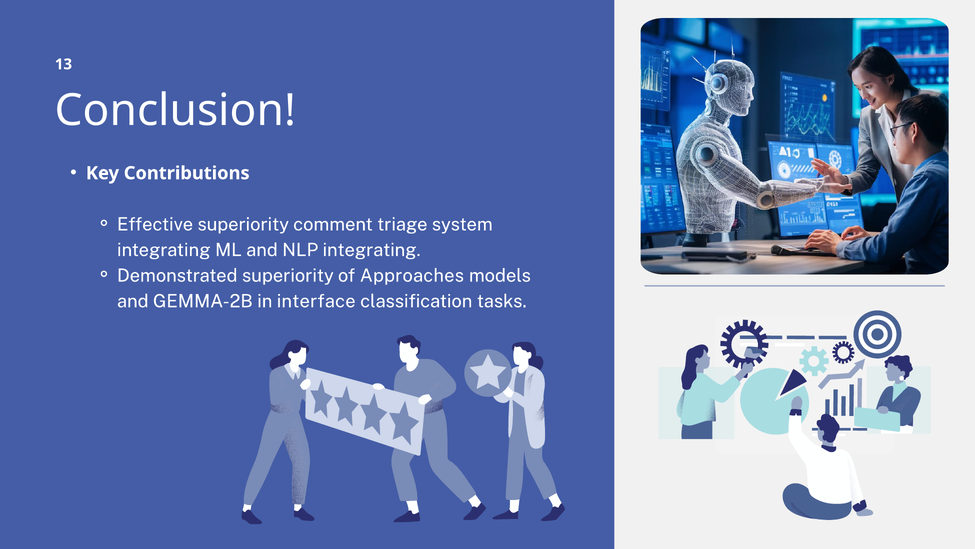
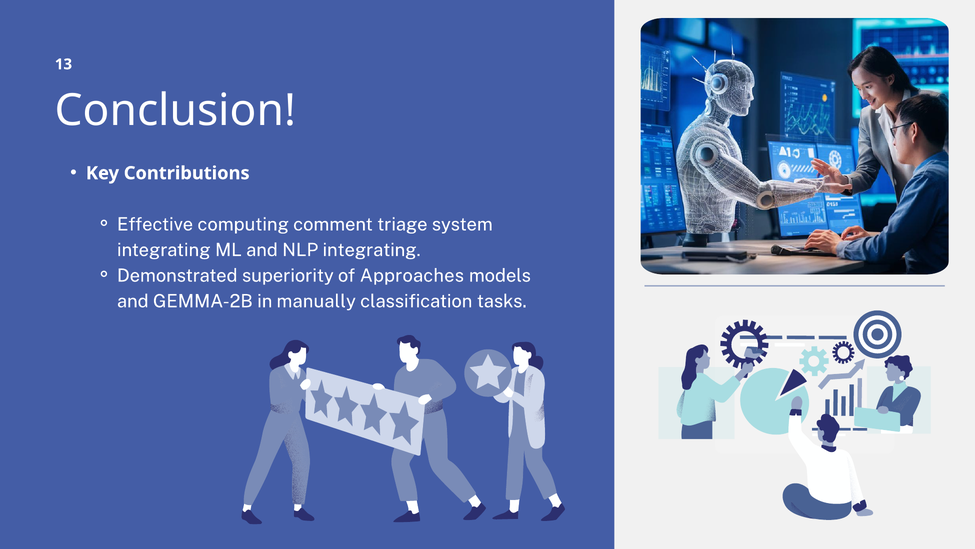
Effective superiority: superiority -> computing (243, 224)
interface: interface -> manually (316, 301)
